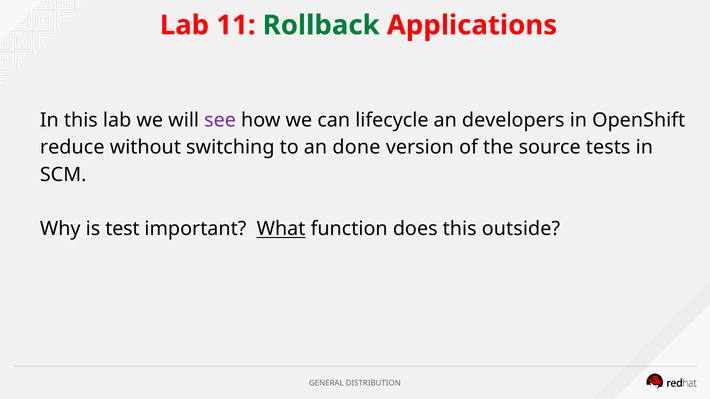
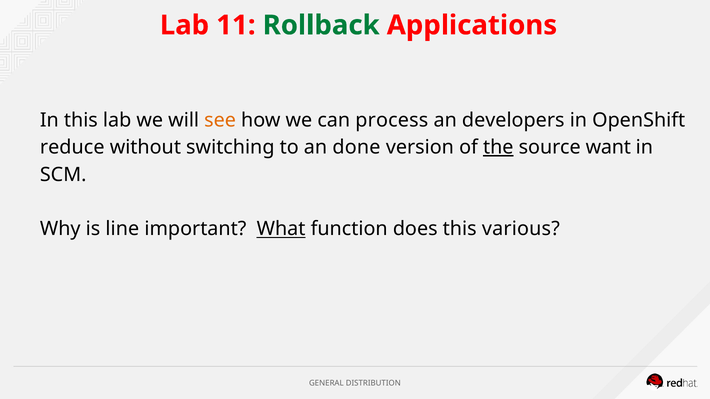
see colour: purple -> orange (220, 120)
lifecycle: lifecycle -> process (392, 120)
the underline: none -> present (498, 148)
tests: tests -> want (608, 148)
test: test -> line (122, 229)
outside: outside -> various (521, 229)
